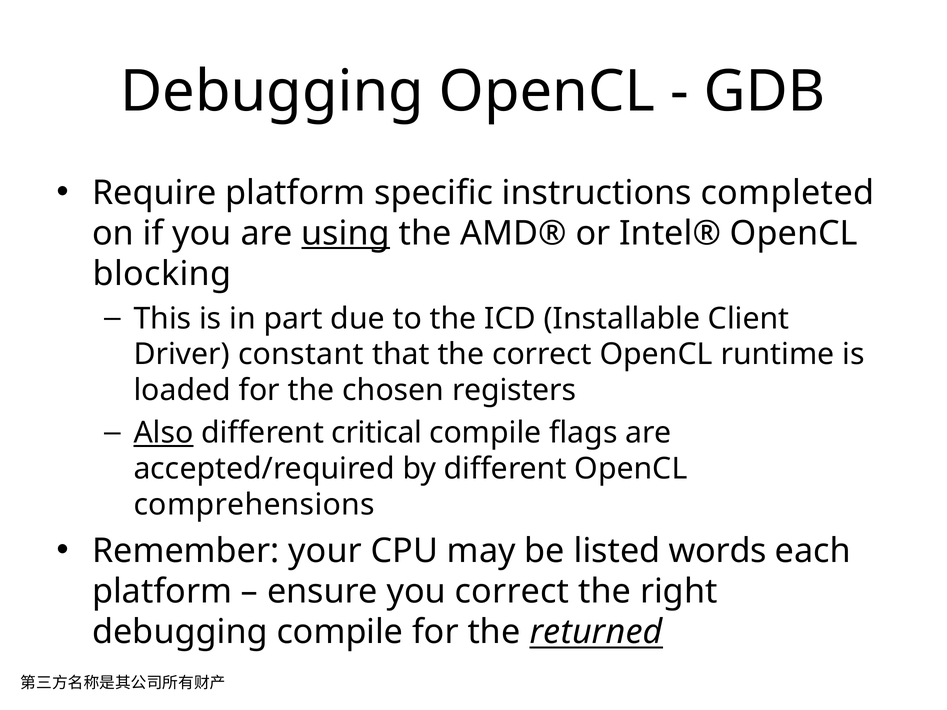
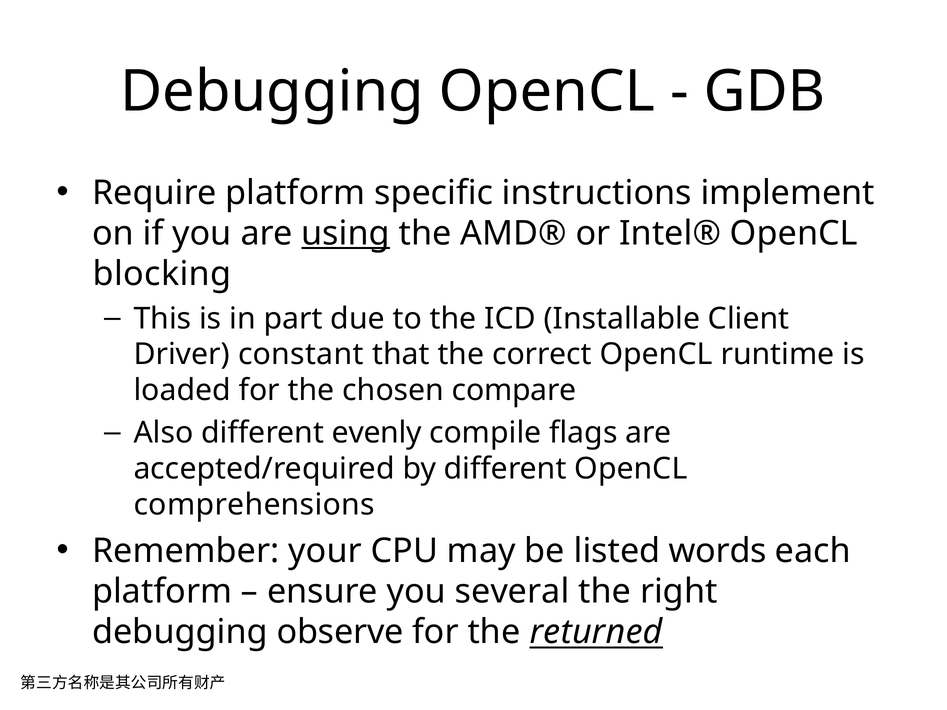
completed: completed -> implement (788, 193)
registers: registers -> compare (514, 391)
Also underline: present -> none (164, 433)
critical: critical -> evenly (377, 433)
you correct: correct -> several (512, 592)
debugging compile: compile -> observe (340, 632)
